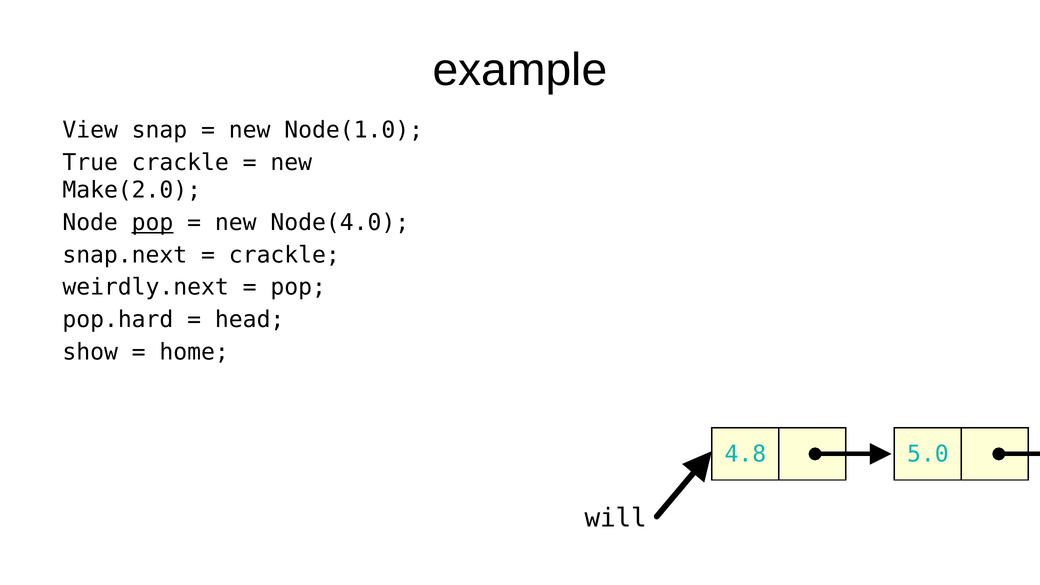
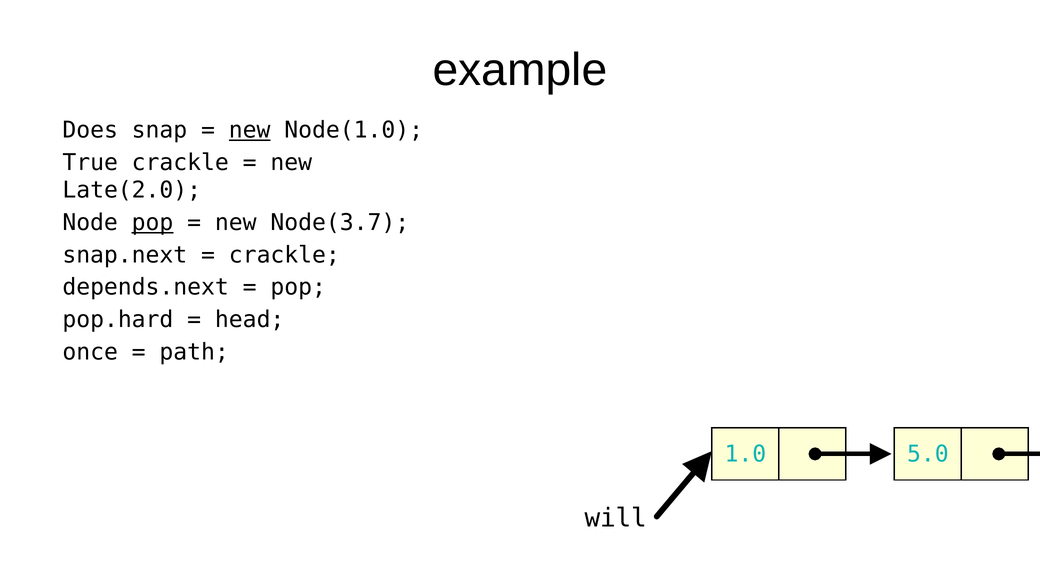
View: View -> Does (90, 130)
new underline: none -> present (250, 130)
Make(2.0: Make(2.0 -> Late(2.0 (132, 190)
Node(4.0: Node(4.0 -> Node(3.7 (340, 223)
weirdly.next: weirdly.next -> depends.next (146, 287)
show: show -> once (90, 352)
home: home -> path (194, 352)
4.8: 4.8 -> 1.0 (745, 454)
